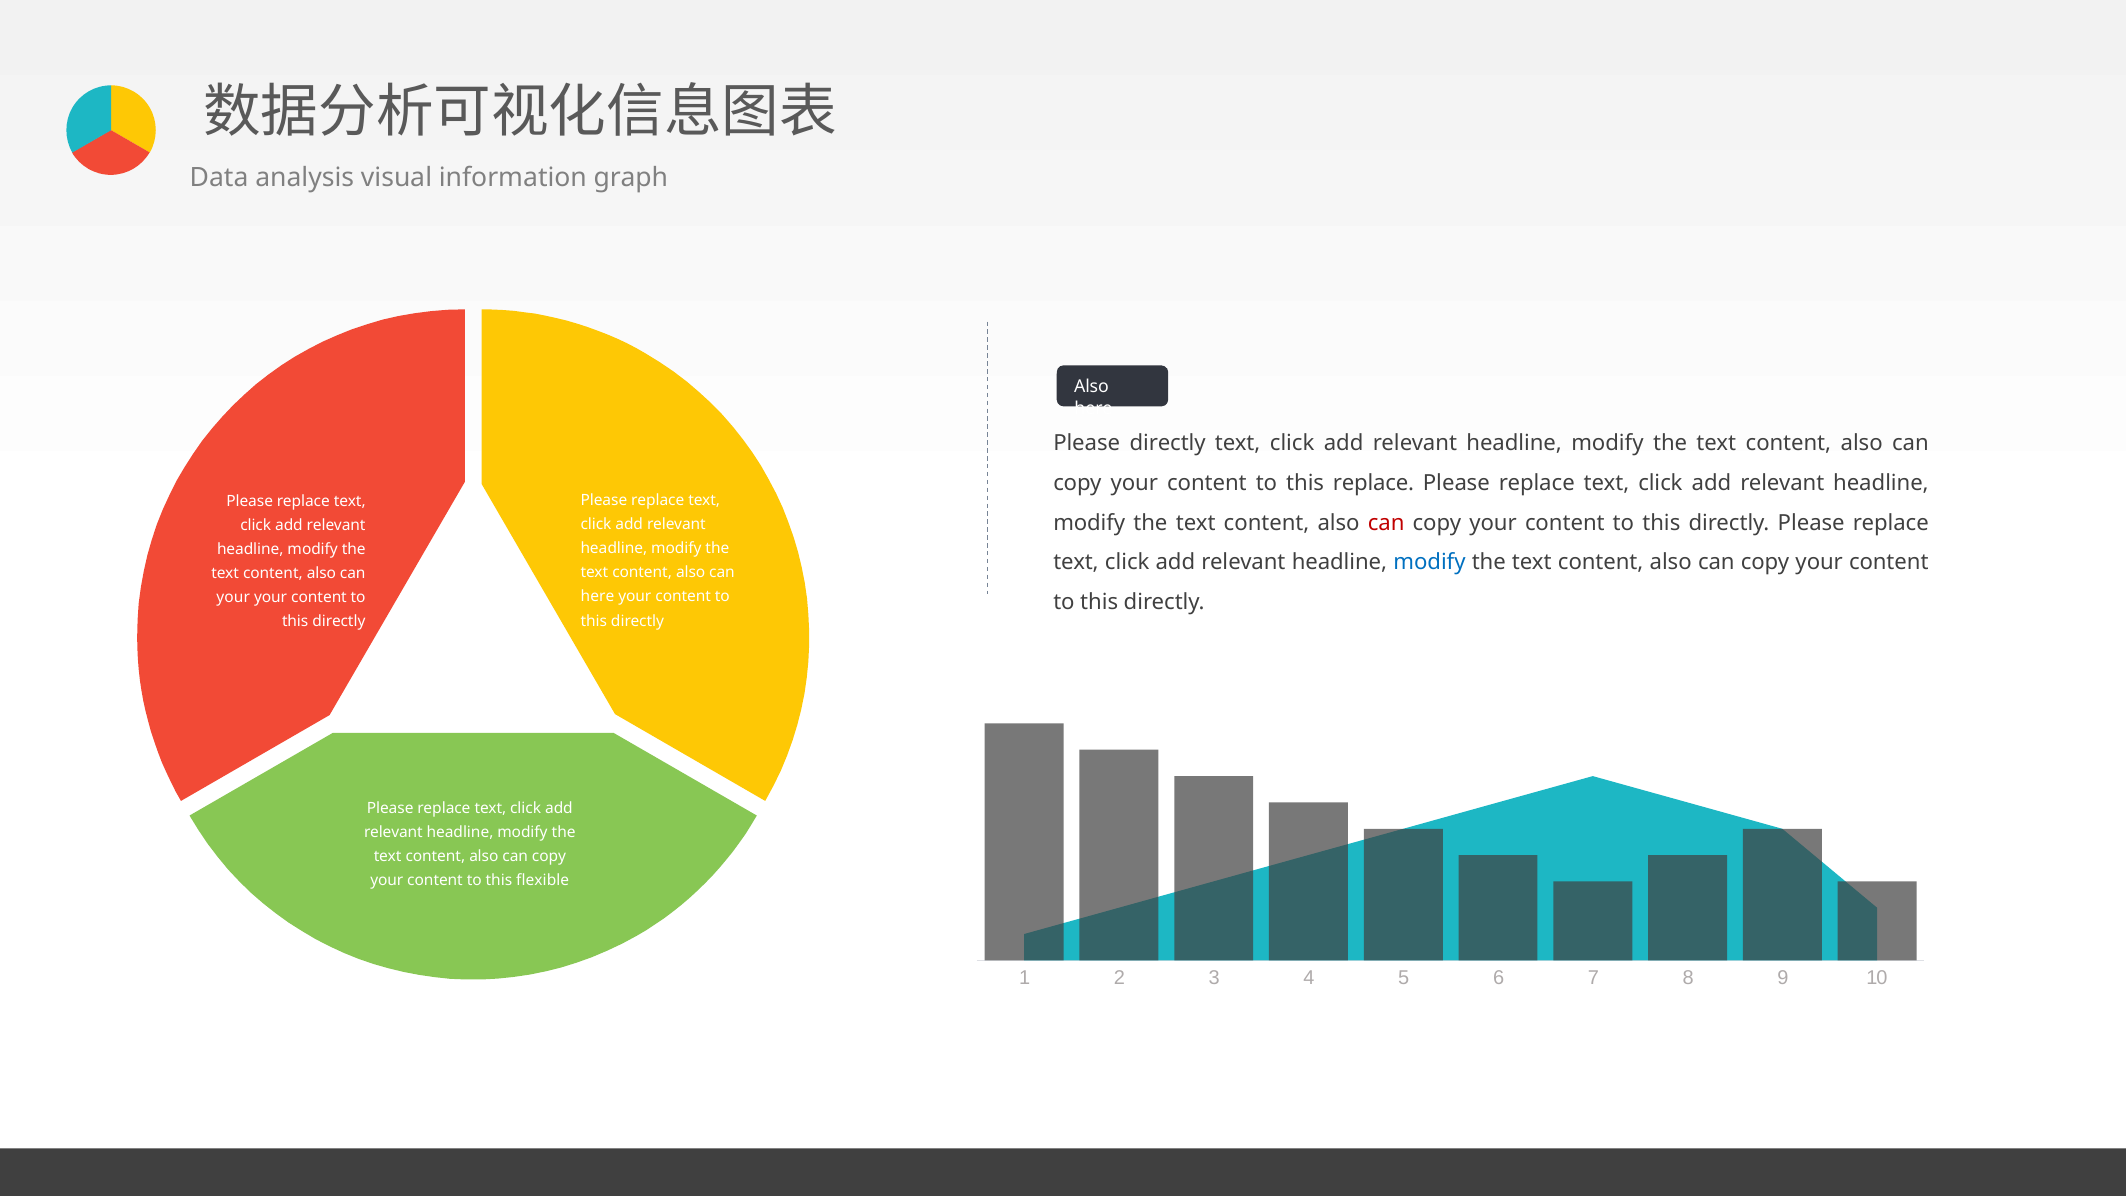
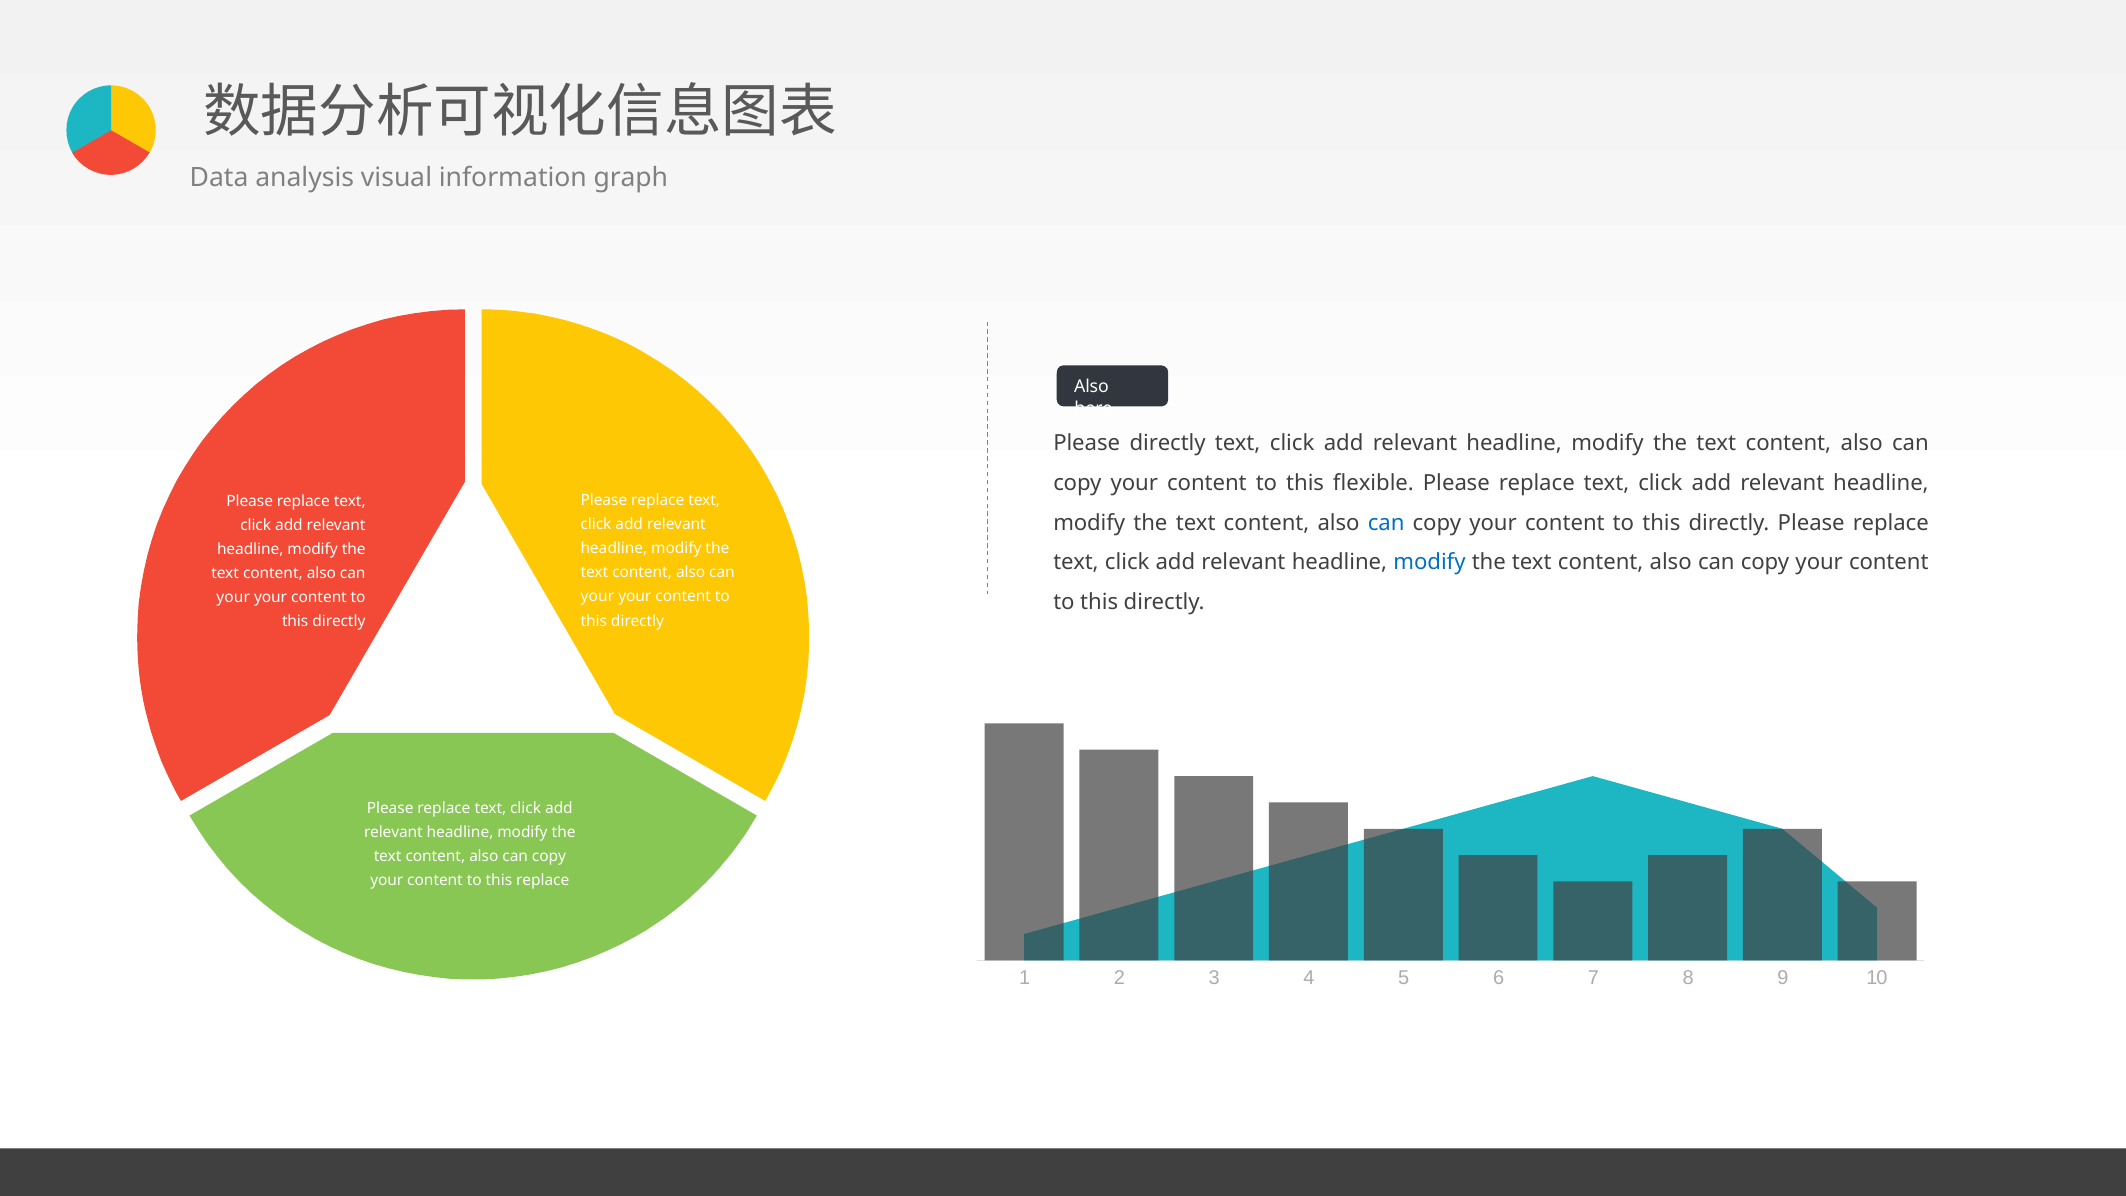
this replace: replace -> flexible (1373, 483)
can colour: red -> blue (1386, 523)
here: here -> your (597, 597)
this flexible: flexible -> replace (543, 880)
